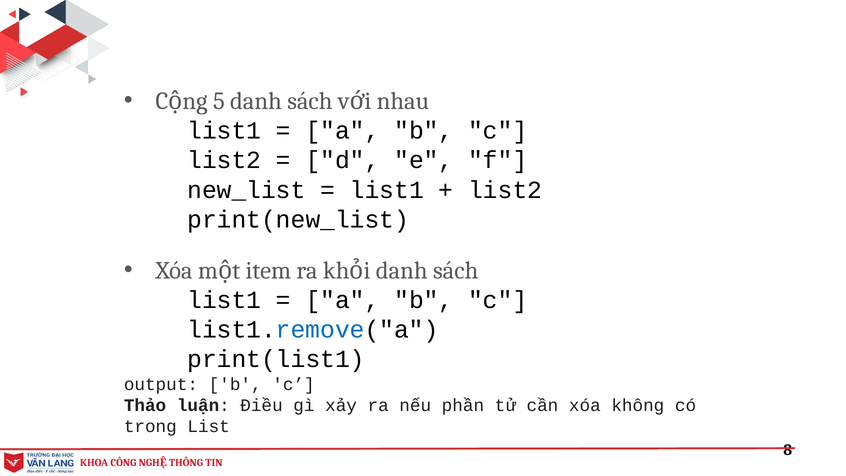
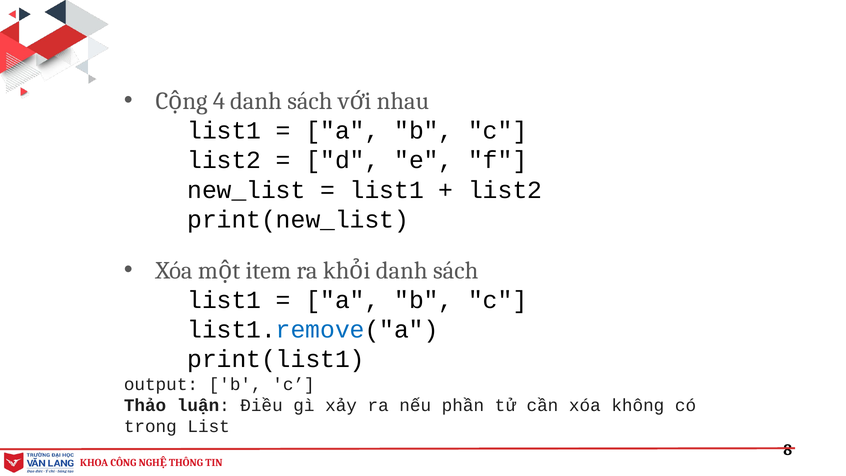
5: 5 -> 4 (219, 101)
